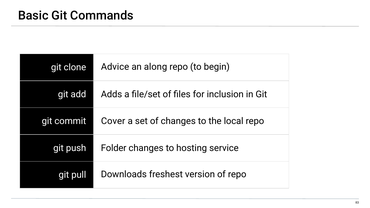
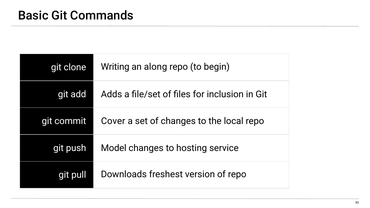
Advice: Advice -> Writing (115, 67)
Folder: Folder -> Model (114, 148)
